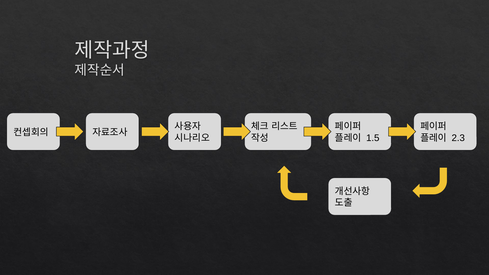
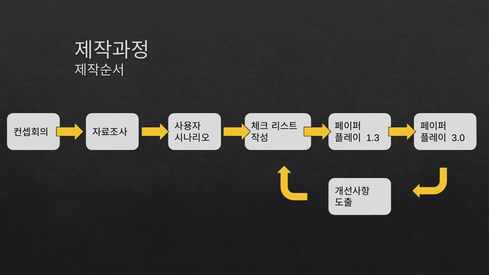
1.5: 1.5 -> 1.3 (373, 138)
2.3: 2.3 -> 3.0 (458, 138)
